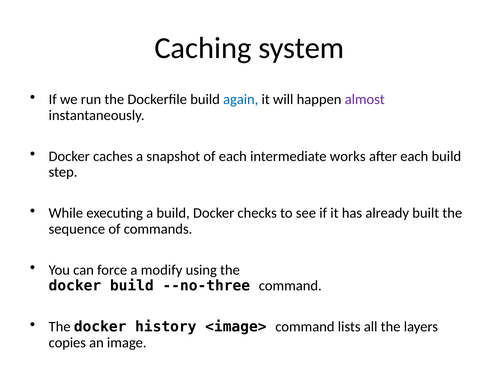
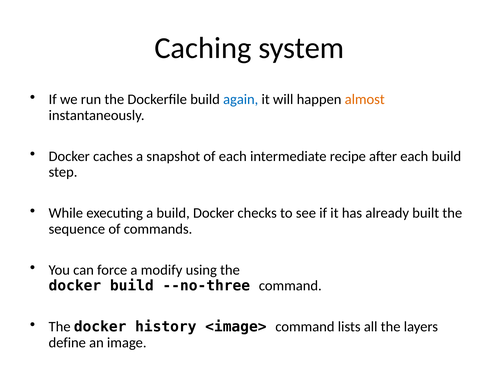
almost colour: purple -> orange (365, 100)
works: works -> recipe (348, 156)
copies: copies -> define (67, 343)
